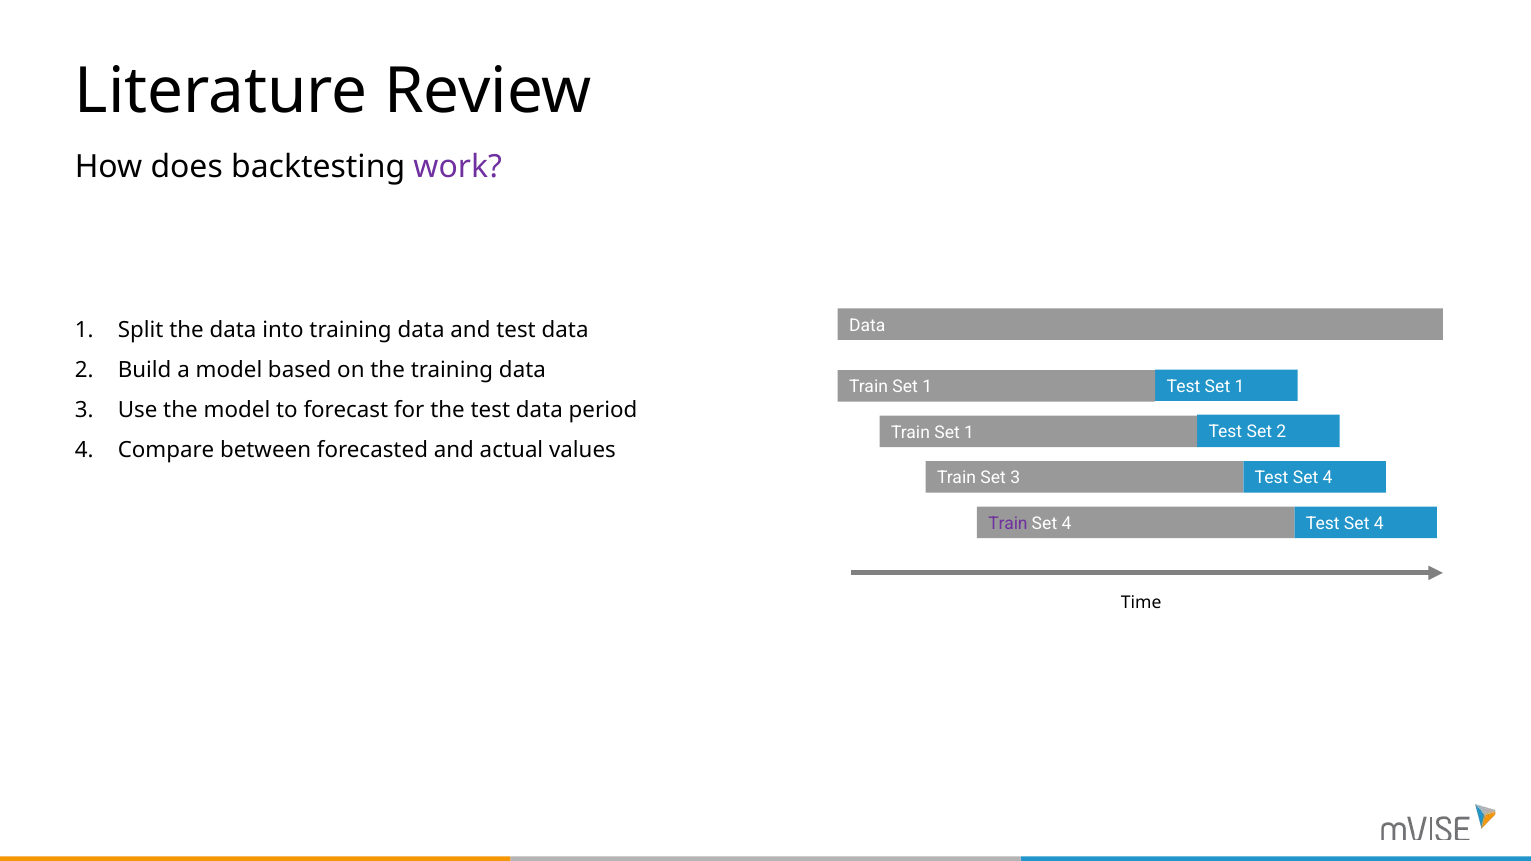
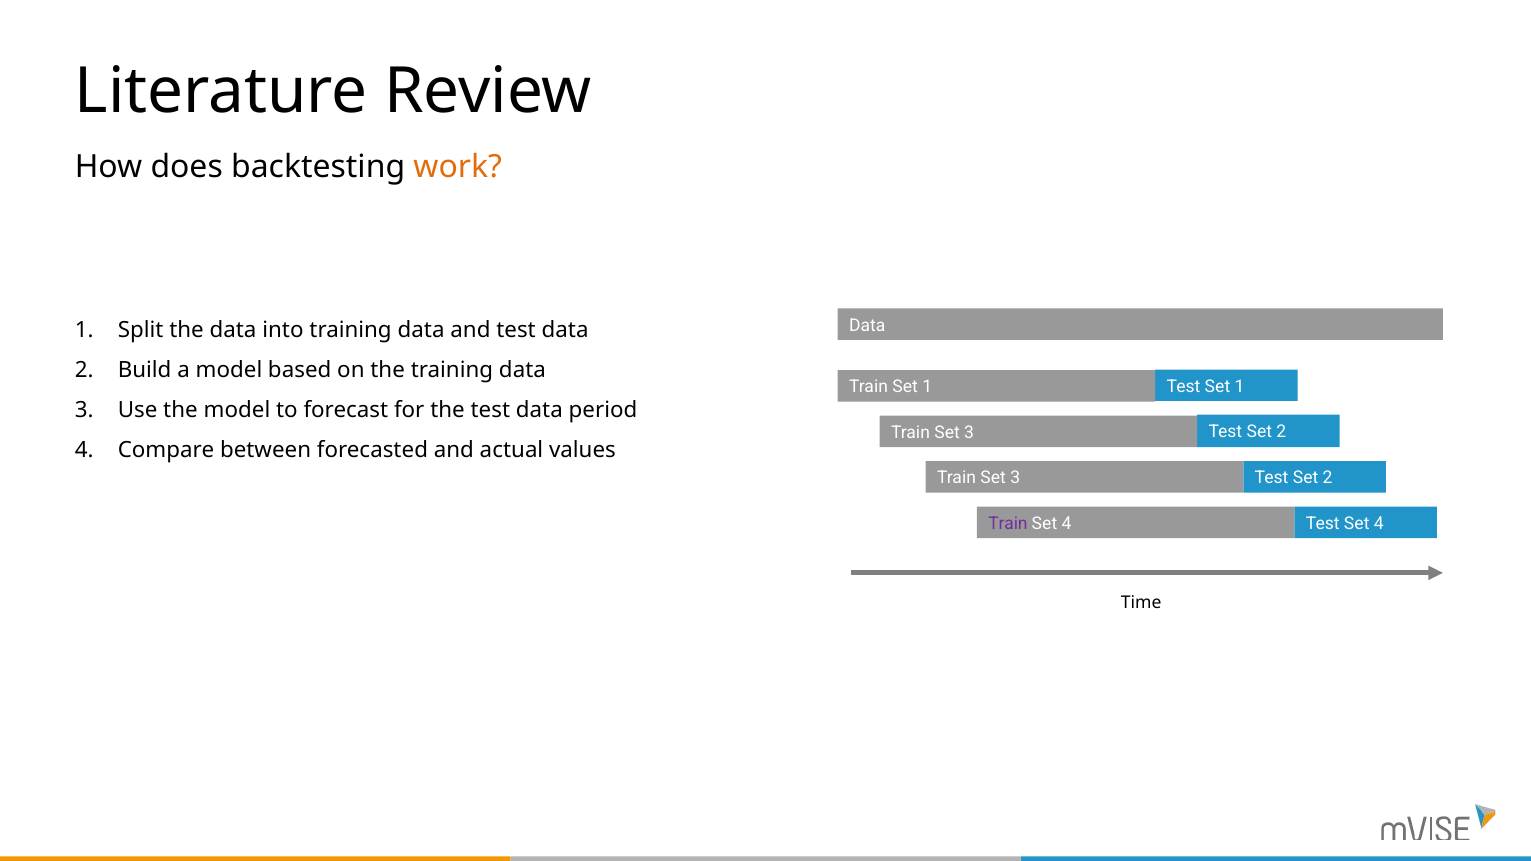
work colour: purple -> orange (458, 167)
1: 1 -> 3 (969, 433)
4: 4 -> 2 (1328, 478)
